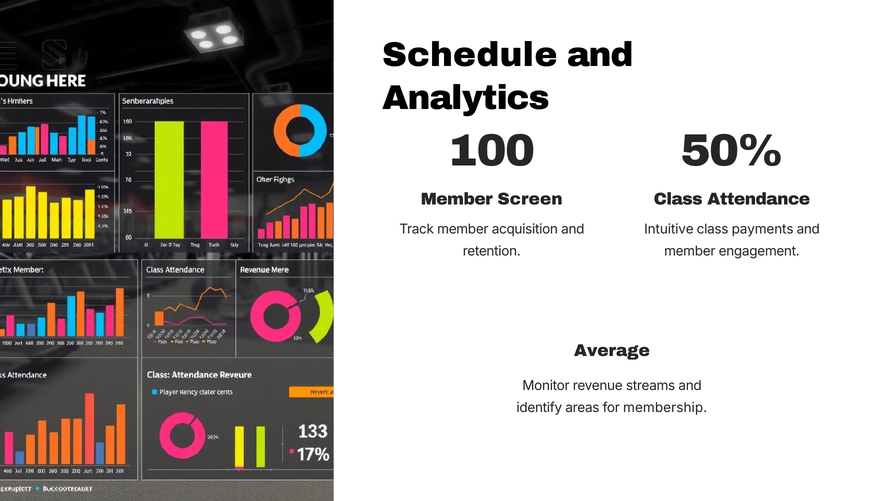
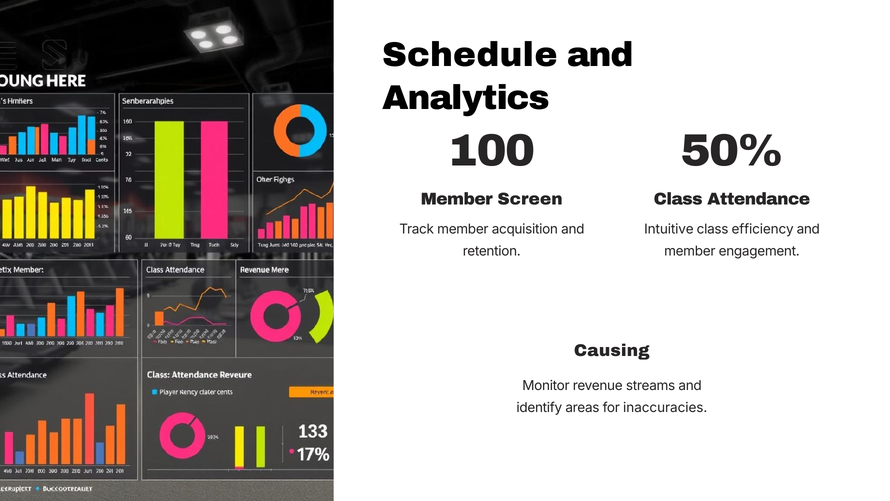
payments: payments -> efficiency (763, 229)
Average: Average -> Causing (612, 351)
membership: membership -> inaccuracies (665, 408)
